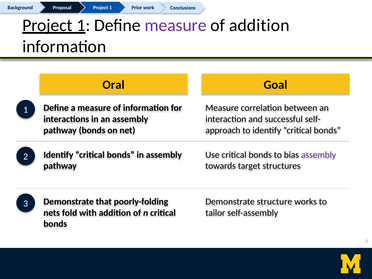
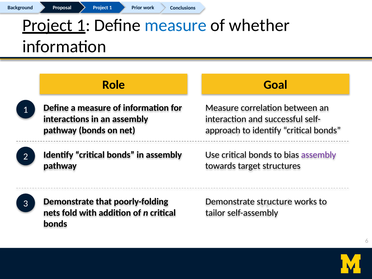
measure colour: purple -> blue (176, 25)
of addition: addition -> whether (259, 25)
Oral: Oral -> Role (114, 85)
